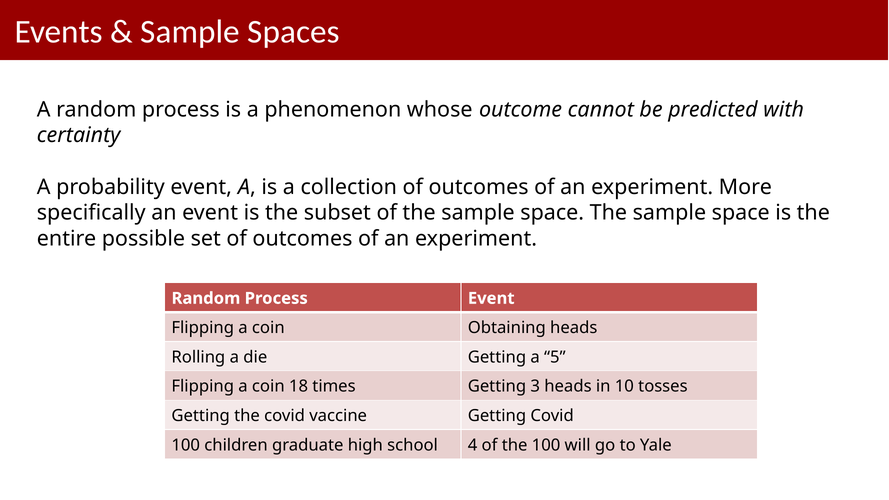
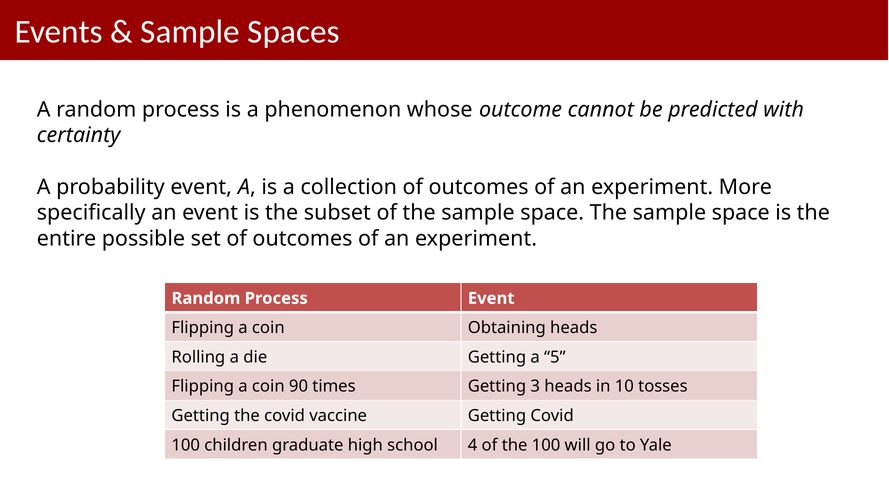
18: 18 -> 90 (299, 386)
